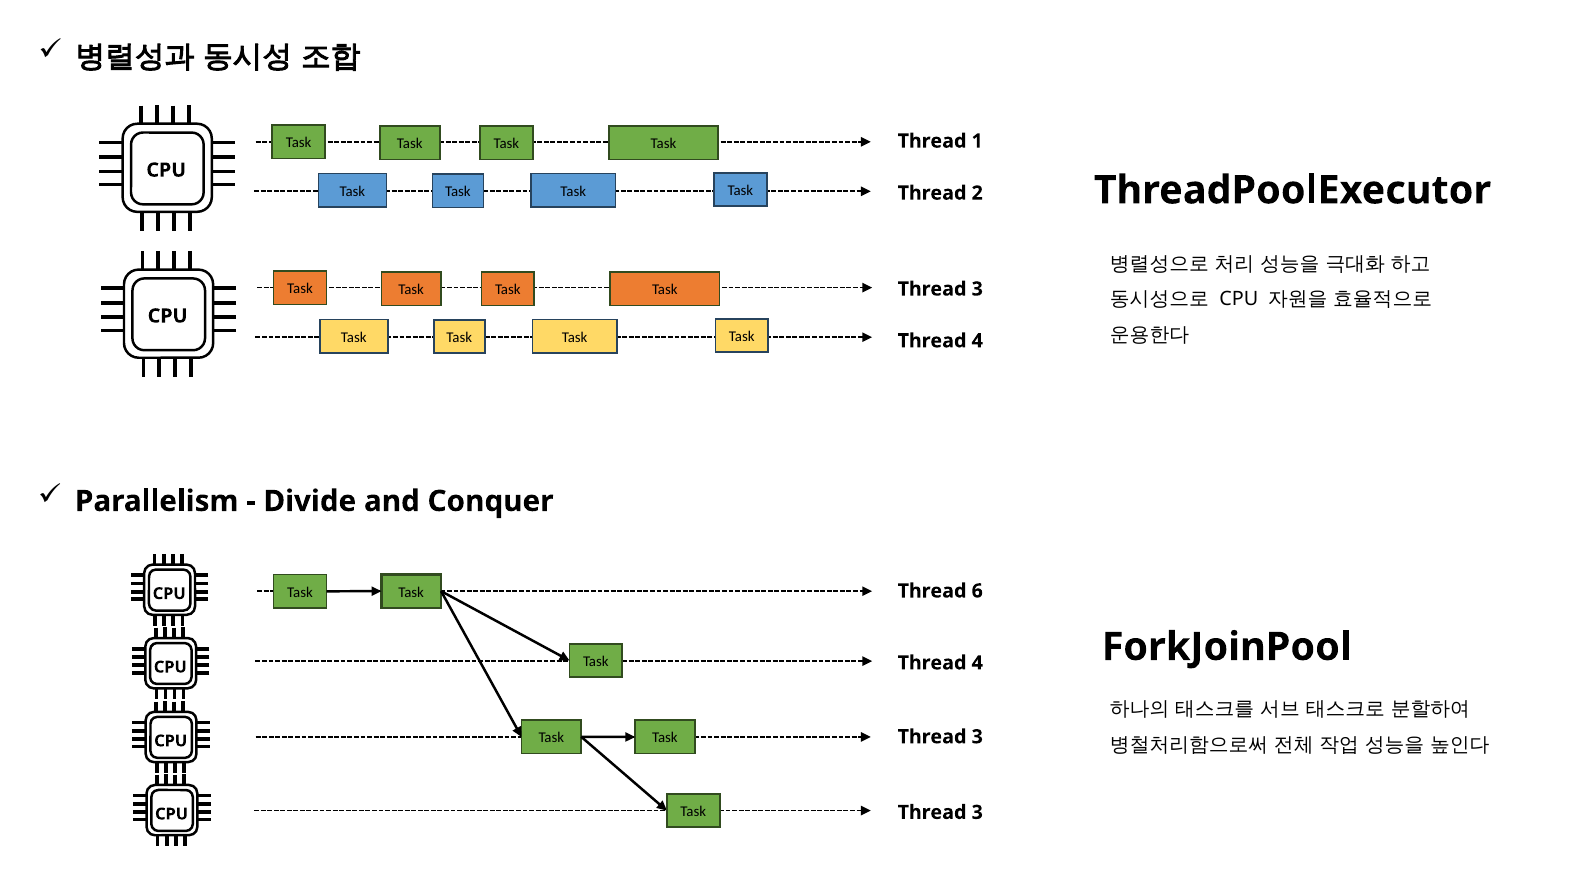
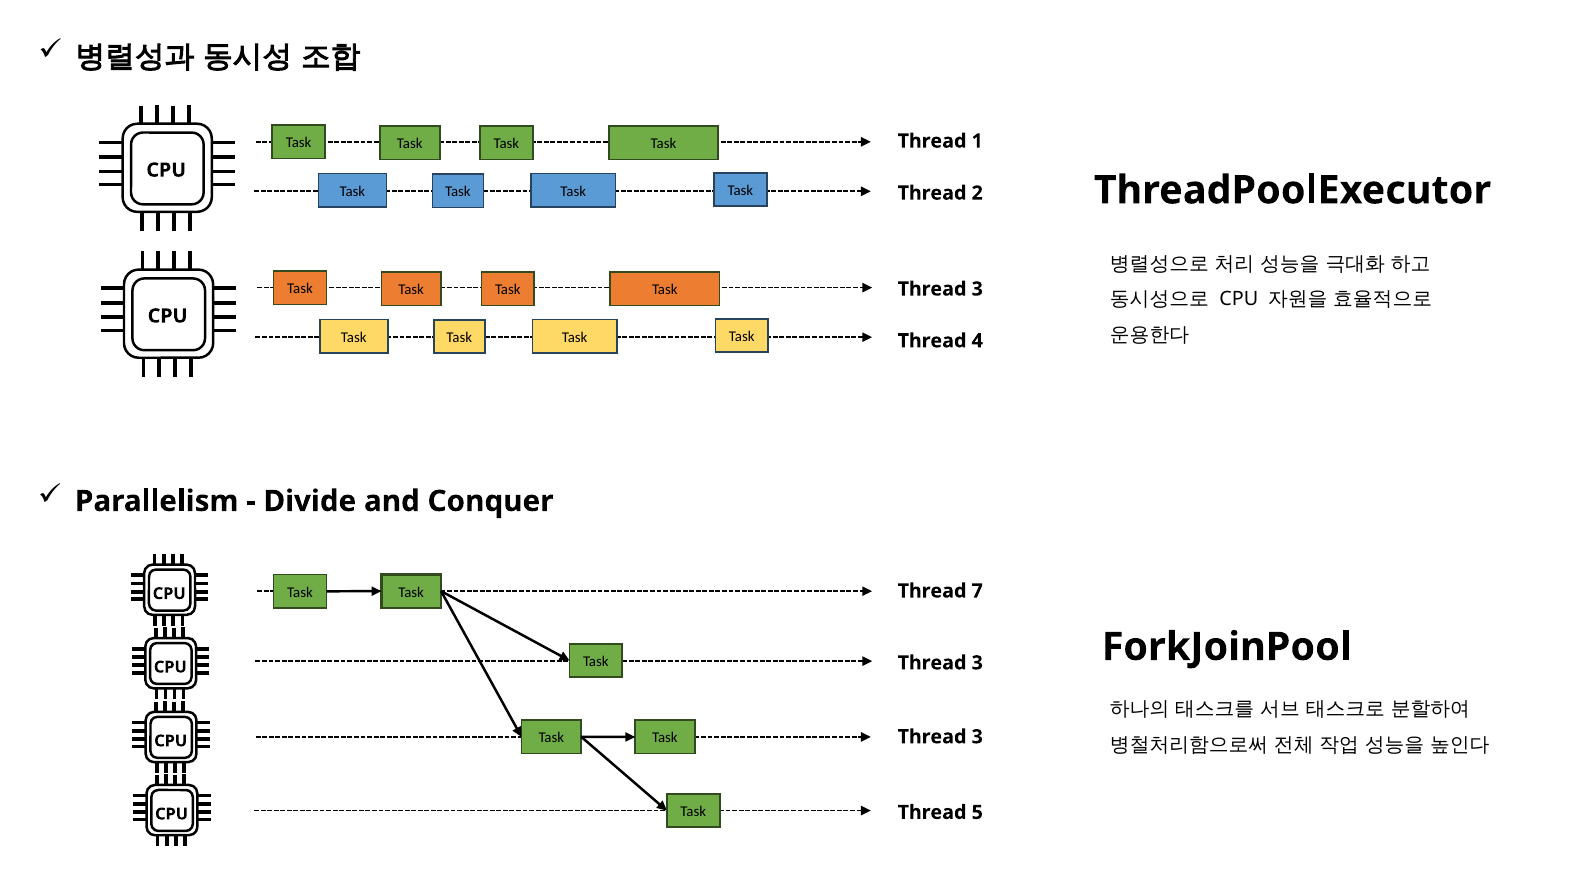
6: 6 -> 7 (977, 591)
Task Thread 4: 4 -> 3 (977, 663)
3: 3 -> 5 (977, 812)
